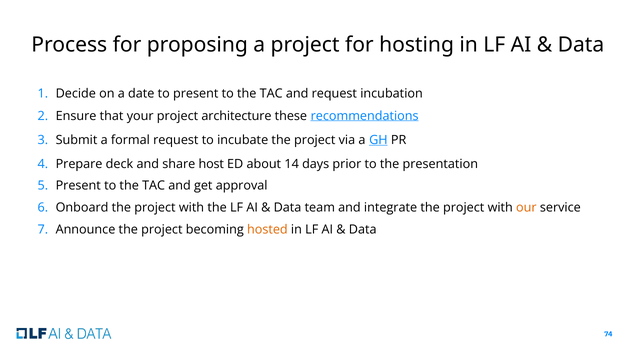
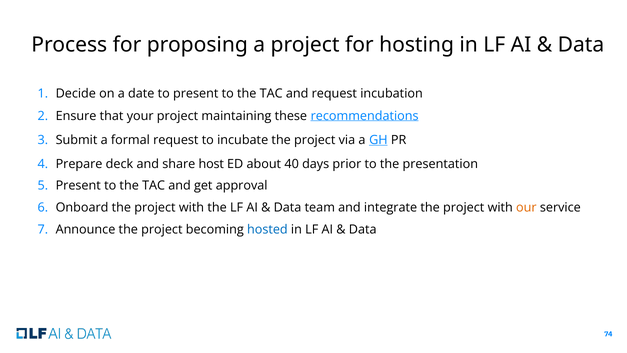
architecture: architecture -> maintaining (236, 116)
14: 14 -> 40 (292, 164)
hosted colour: orange -> blue (267, 229)
